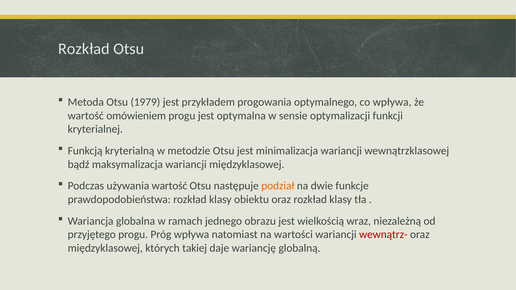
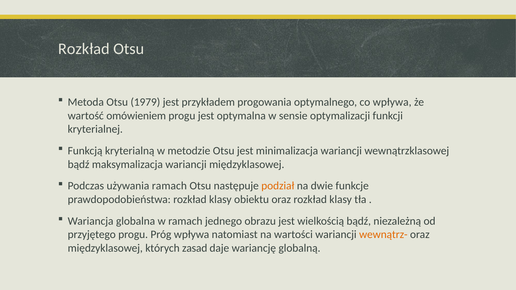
używania wartość: wartość -> ramach (169, 186)
wielkością wraz: wraz -> bądź (359, 221)
wewnątrz- colour: red -> orange (383, 235)
takiej: takiej -> zasad (195, 248)
